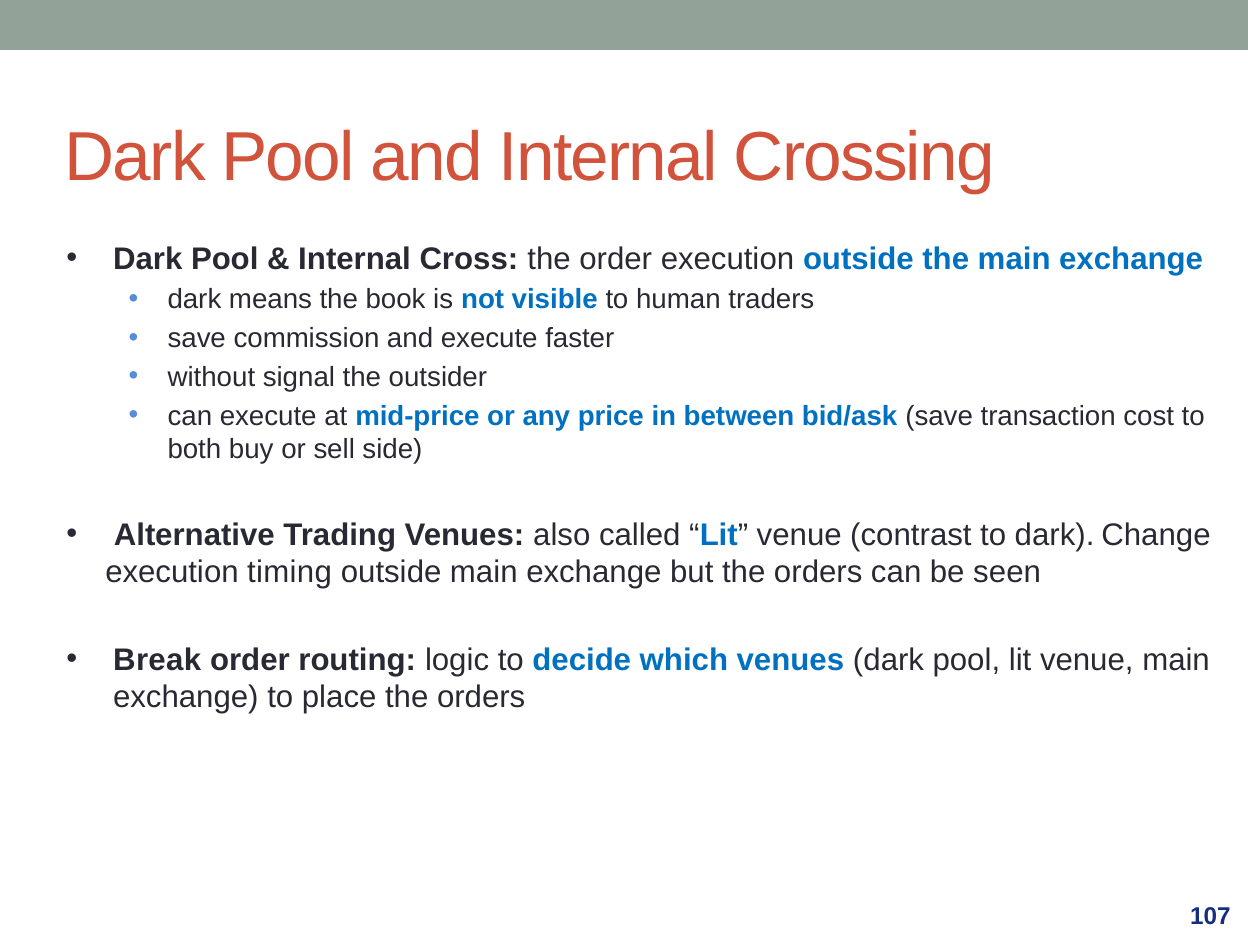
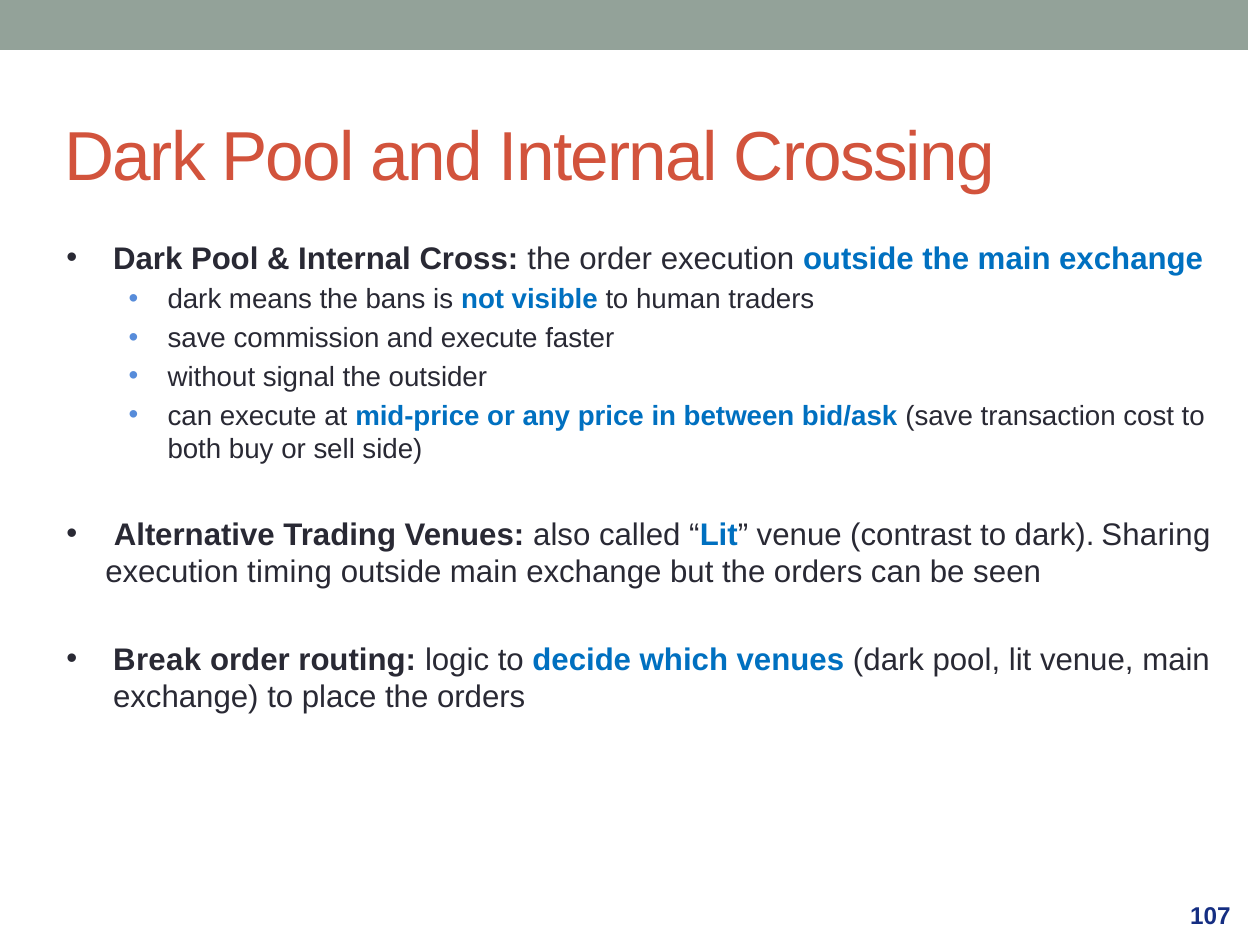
book: book -> bans (396, 300)
Change: Change -> Sharing (1156, 535)
